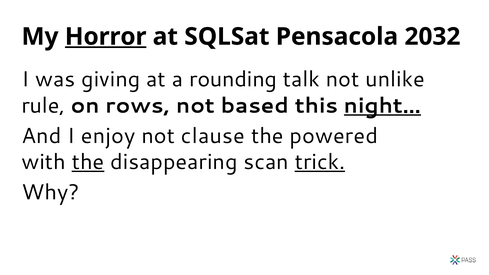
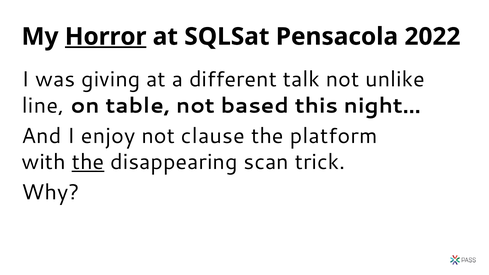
2032: 2032 -> 2022 (432, 37)
rounding: rounding -> different (233, 79)
rule: rule -> line (43, 106)
rows: rows -> table (138, 106)
night… underline: present -> none (383, 106)
powered: powered -> platform (334, 136)
trick underline: present -> none (320, 162)
